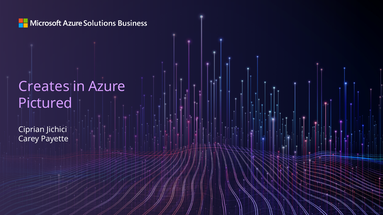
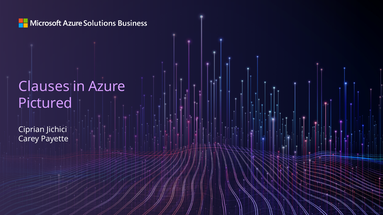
Creates: Creates -> Clauses (44, 87)
